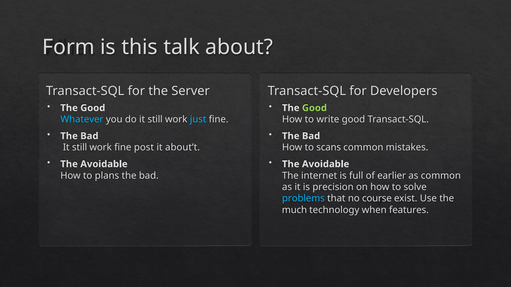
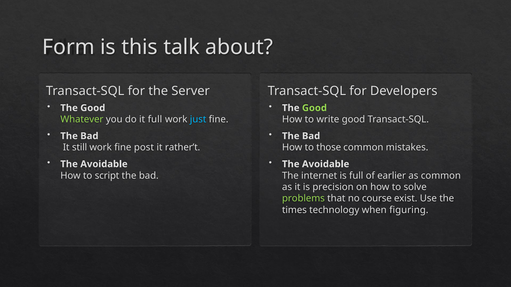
Whatever colour: light blue -> light green (82, 120)
do it still: still -> full (155, 120)
about’t: about’t -> rather’t (183, 148)
scans: scans -> those (329, 148)
plans: plans -> script (107, 176)
problems colour: light blue -> light green (303, 199)
much: much -> times (294, 210)
features: features -> figuring (409, 210)
